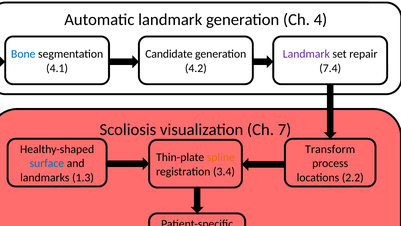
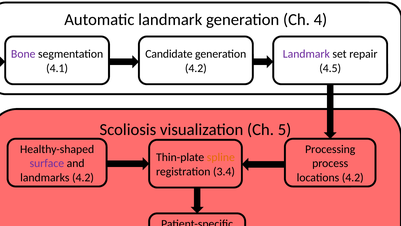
Bone colour: blue -> purple (23, 54)
7.4: 7.4 -> 4.5 (330, 68)
7: 7 -> 5 (285, 129)
Transform: Transform -> Processing (330, 149)
surface colour: blue -> purple (47, 163)
landmarks 1.3: 1.3 -> 4.2 (83, 177)
locations 2.2: 2.2 -> 4.2 (353, 177)
